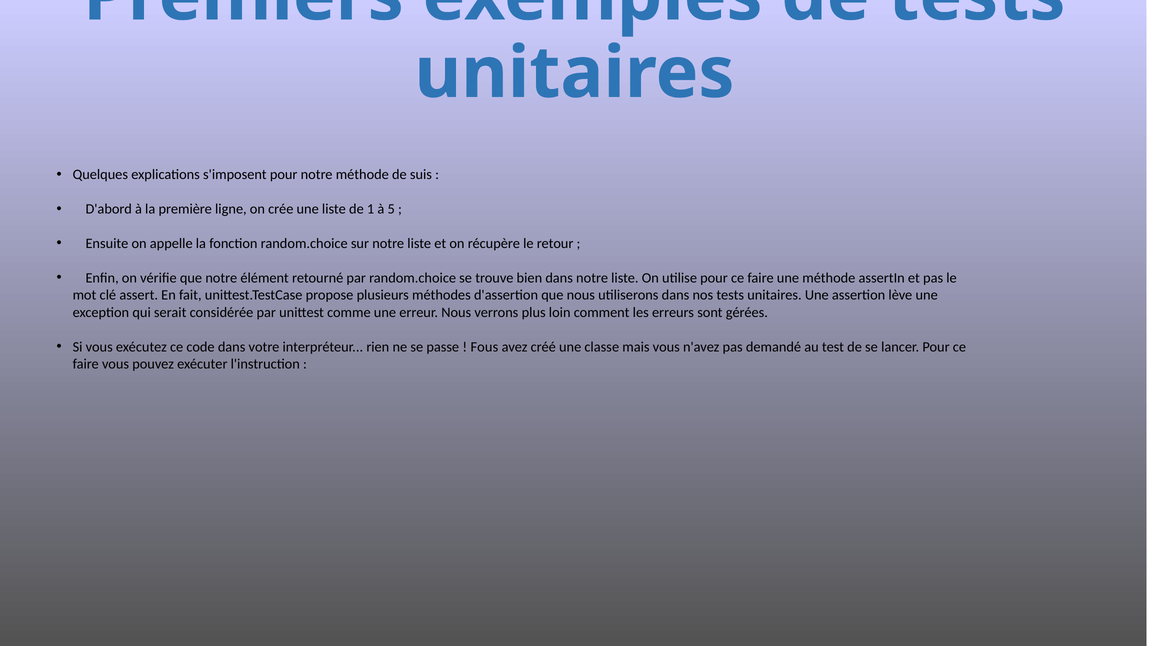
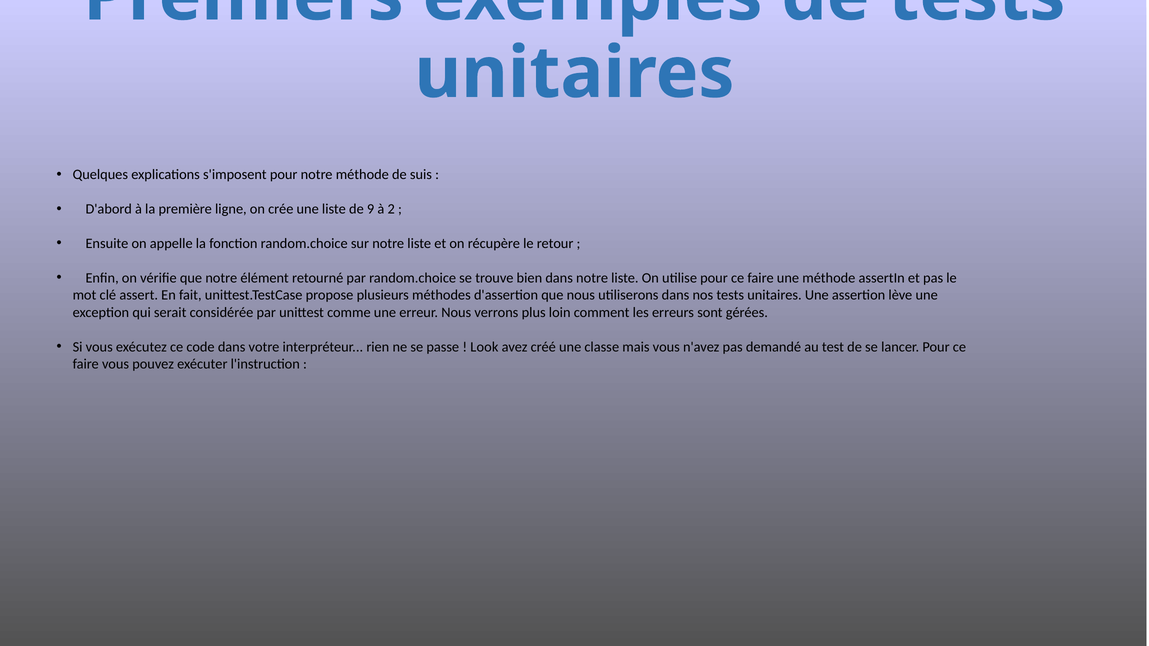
1: 1 -> 9 (371, 209)
5: 5 -> 2 (391, 209)
Fous: Fous -> Look (484, 347)
